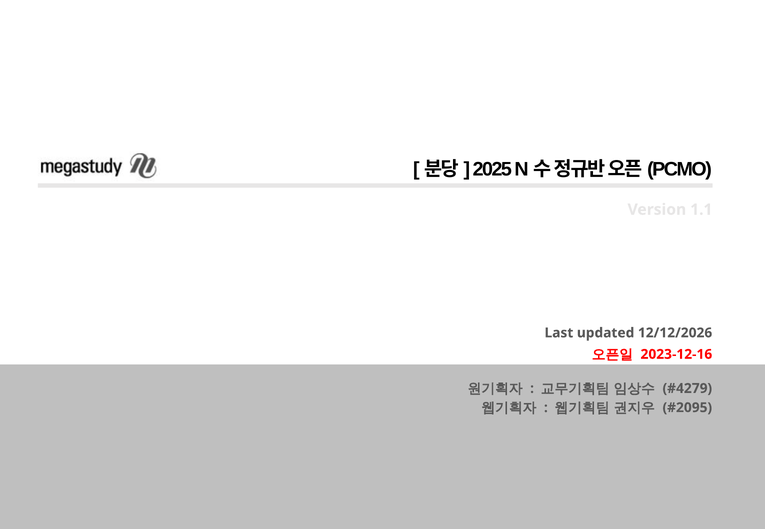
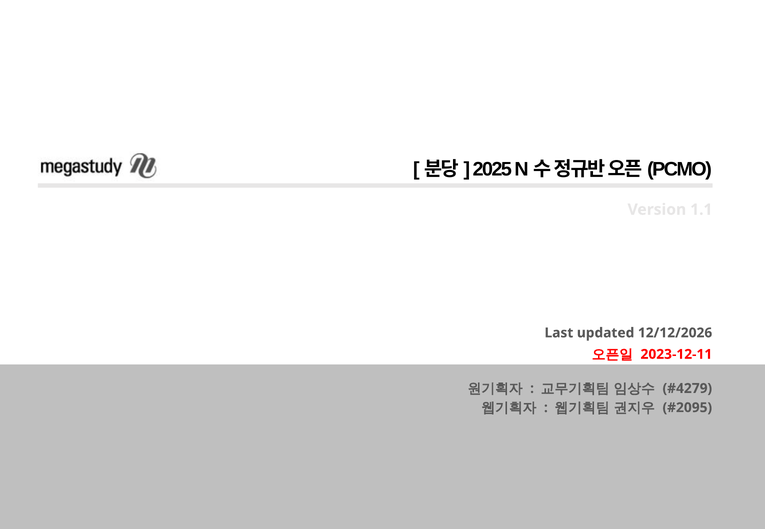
2023-12-16: 2023-12-16 -> 2023-12-11 (676, 355)
